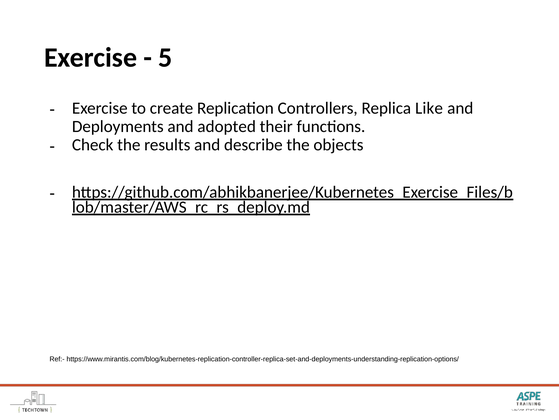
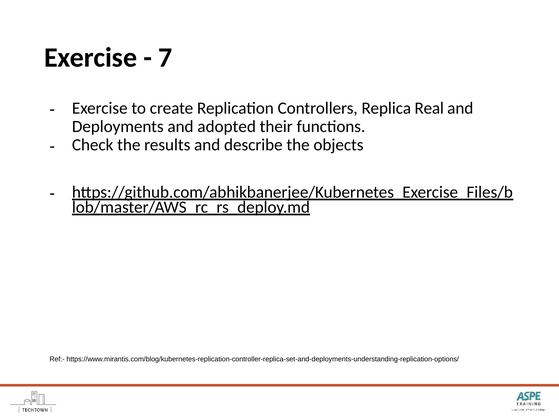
5: 5 -> 7 (165, 58)
Like: Like -> Real (429, 108)
